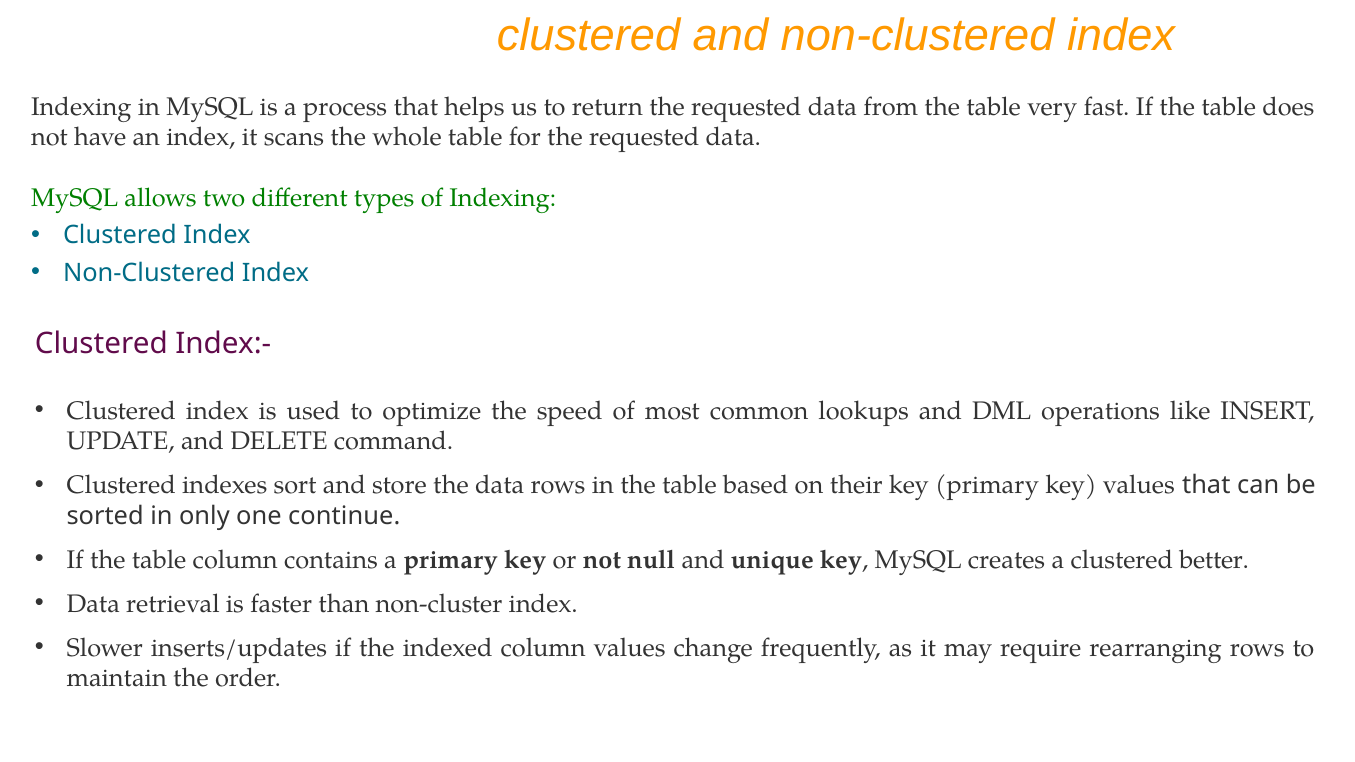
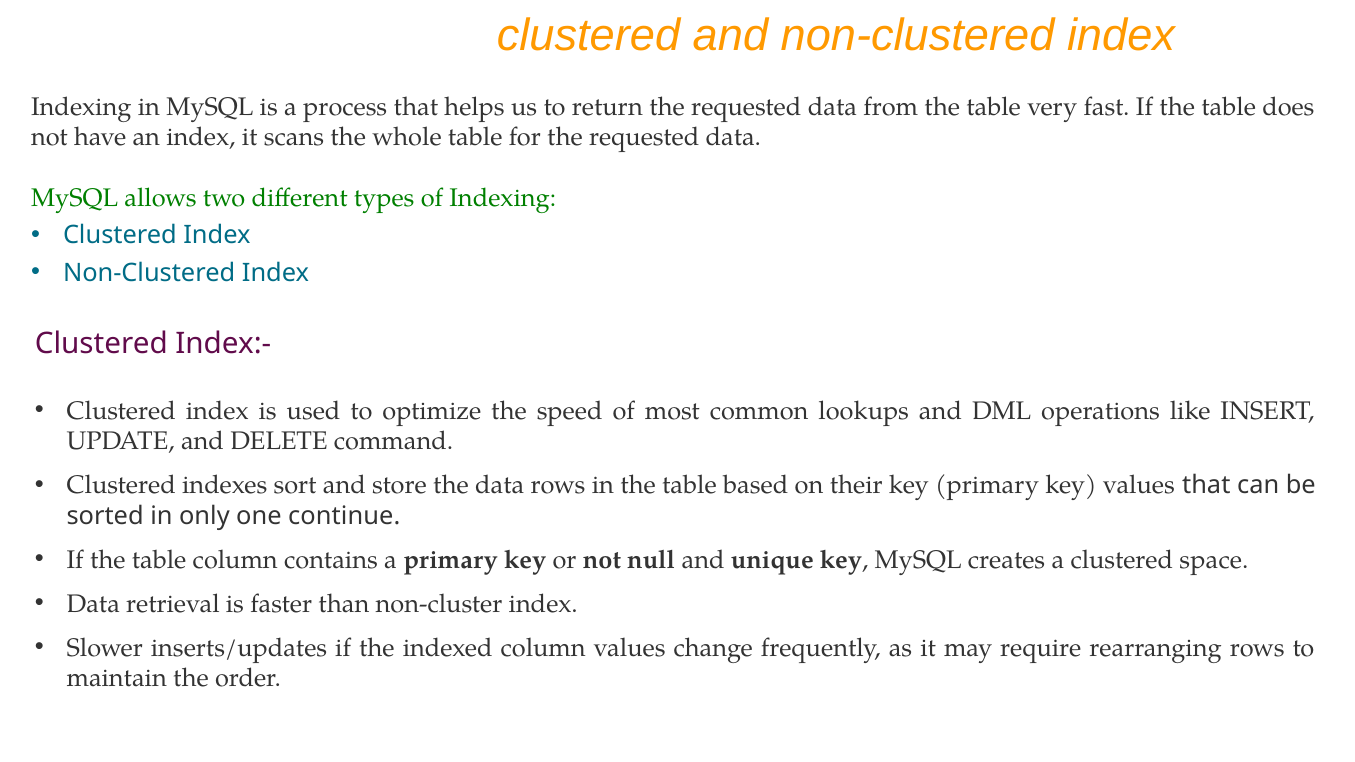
better: better -> space (1214, 560)
